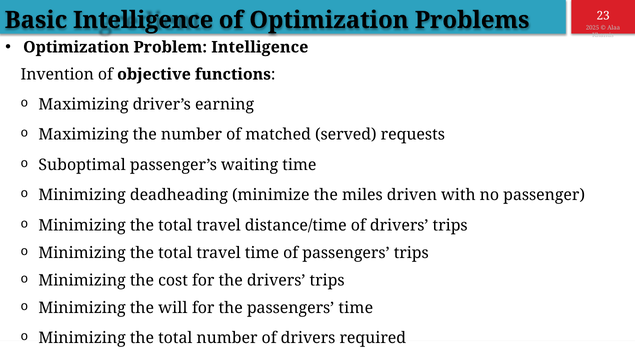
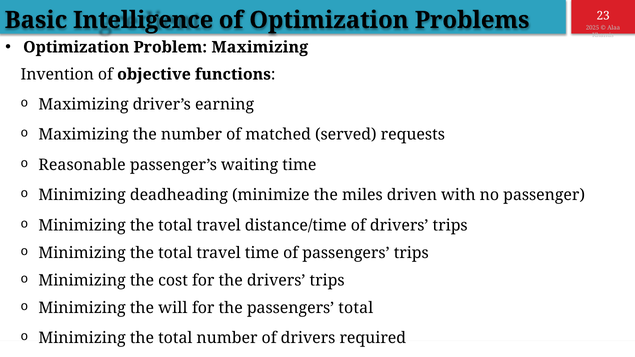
Problem Intelligence: Intelligence -> Maximizing (260, 47)
Suboptimal: Suboptimal -> Reasonable (82, 165)
passengers time: time -> total (356, 308)
